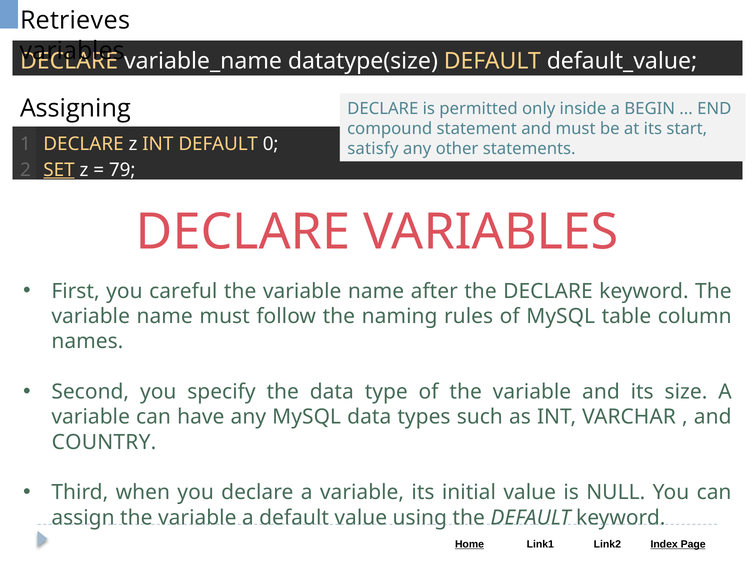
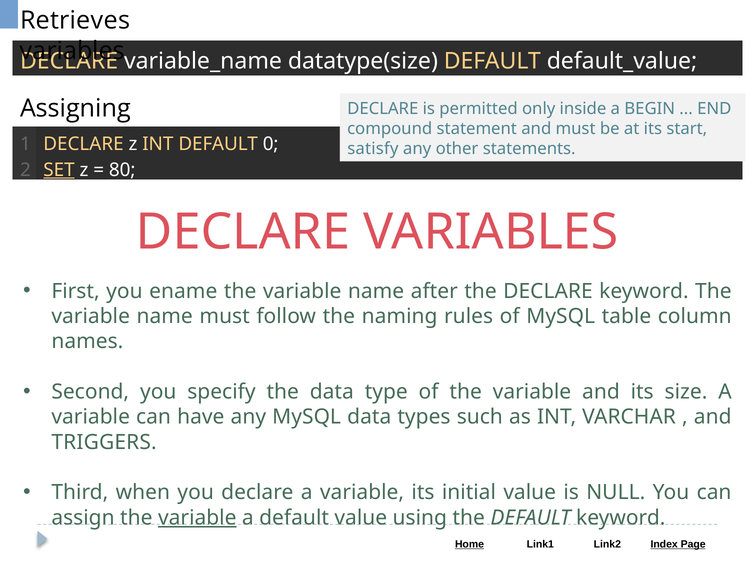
79: 79 -> 80 (122, 170)
careful: careful -> ename (183, 291)
COUNTRY: COUNTRY -> TRIGGERS (104, 442)
variable underline: none -> present (197, 518)
